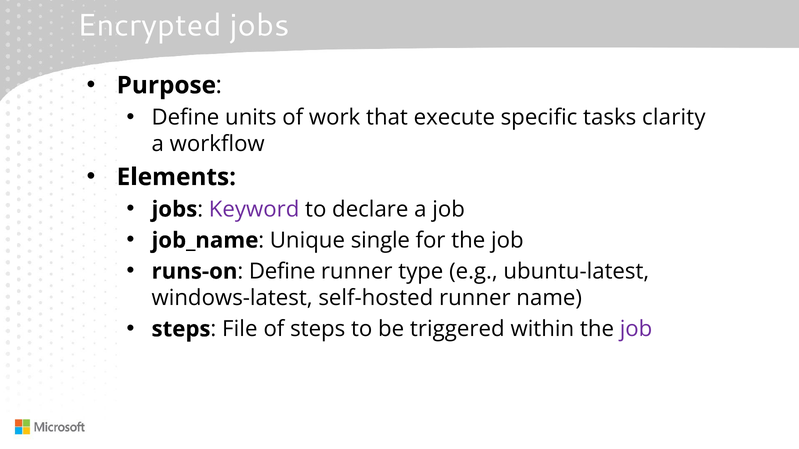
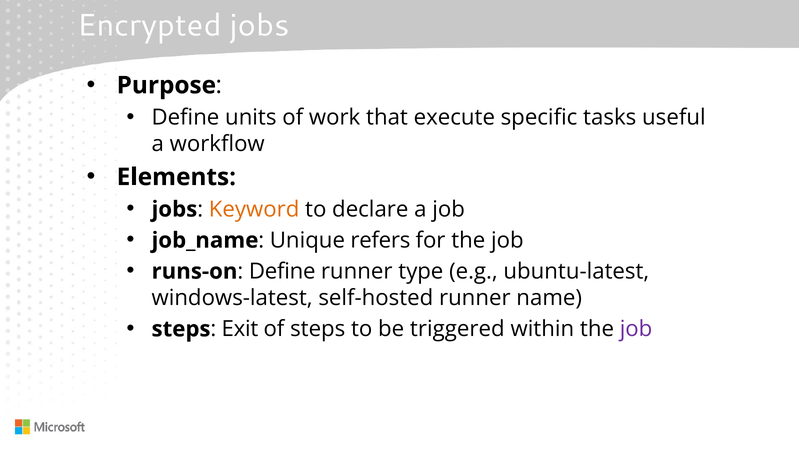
clarity: clarity -> useful (674, 118)
Keyword colour: purple -> orange (254, 210)
single: single -> refers (380, 241)
File: File -> Exit (240, 329)
